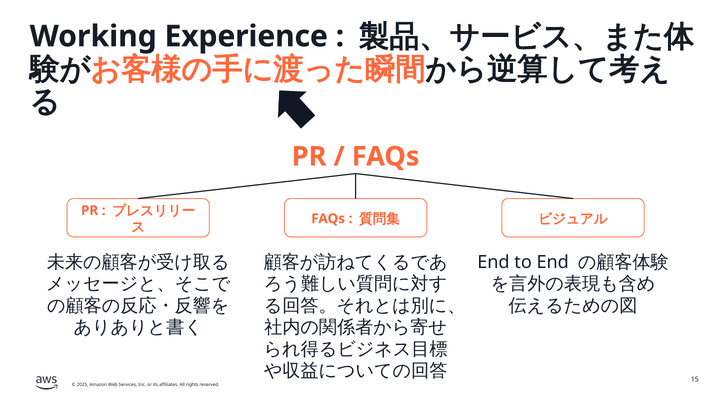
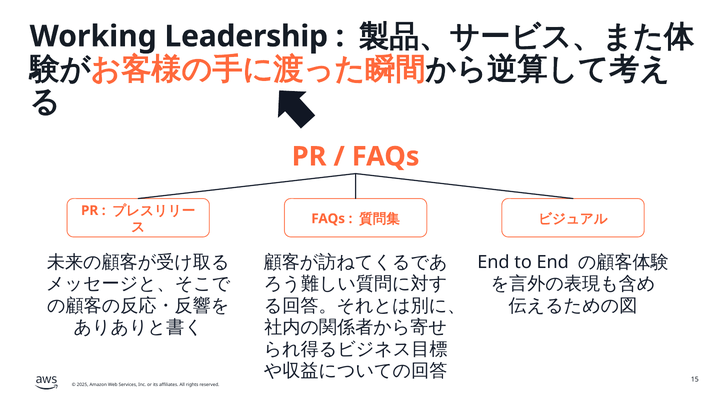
Experience: Experience -> Leadership (246, 36)
